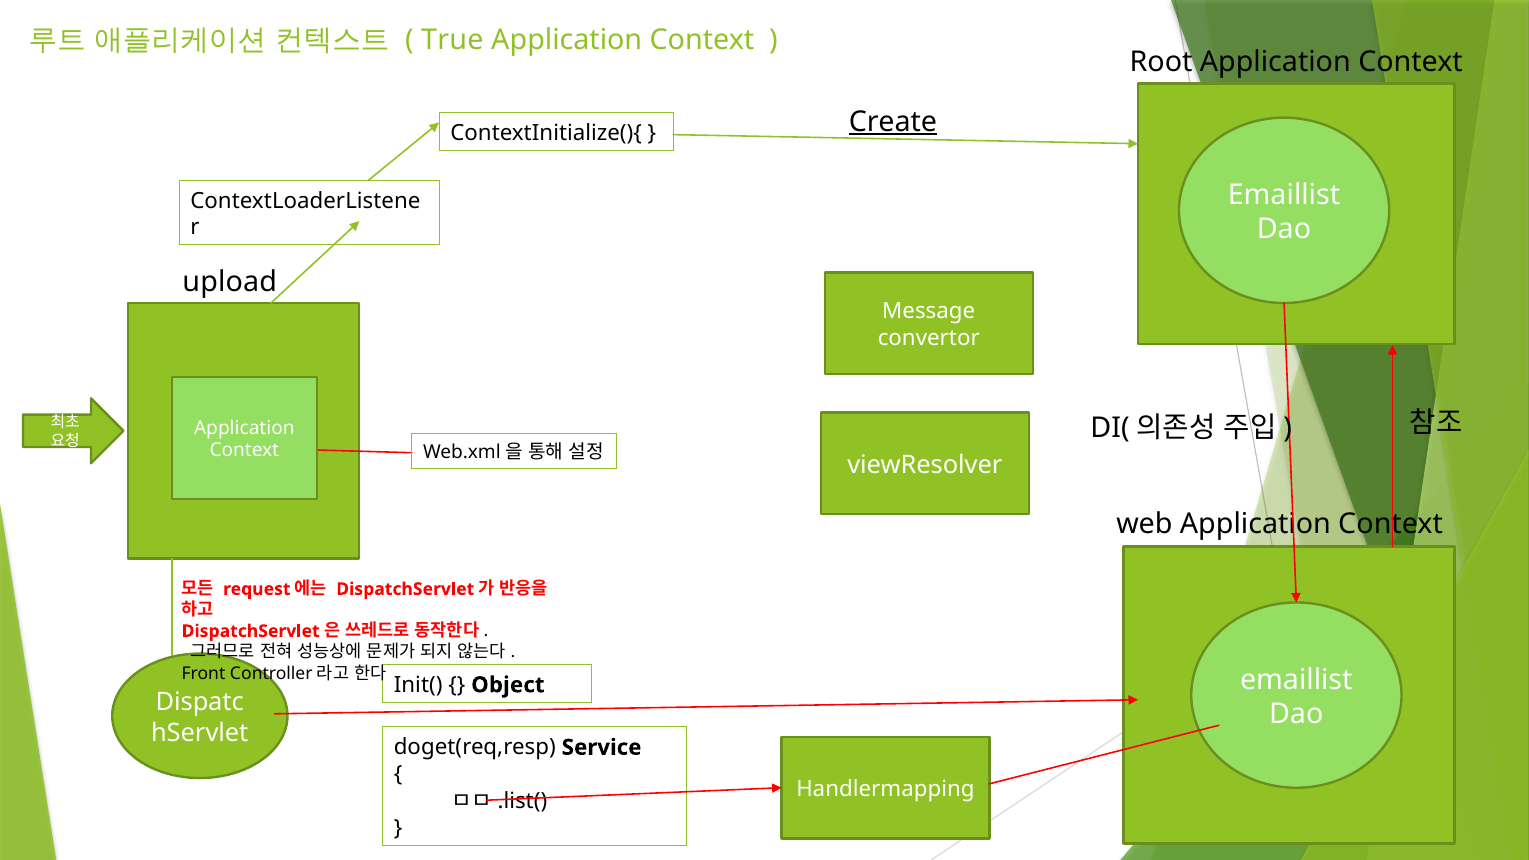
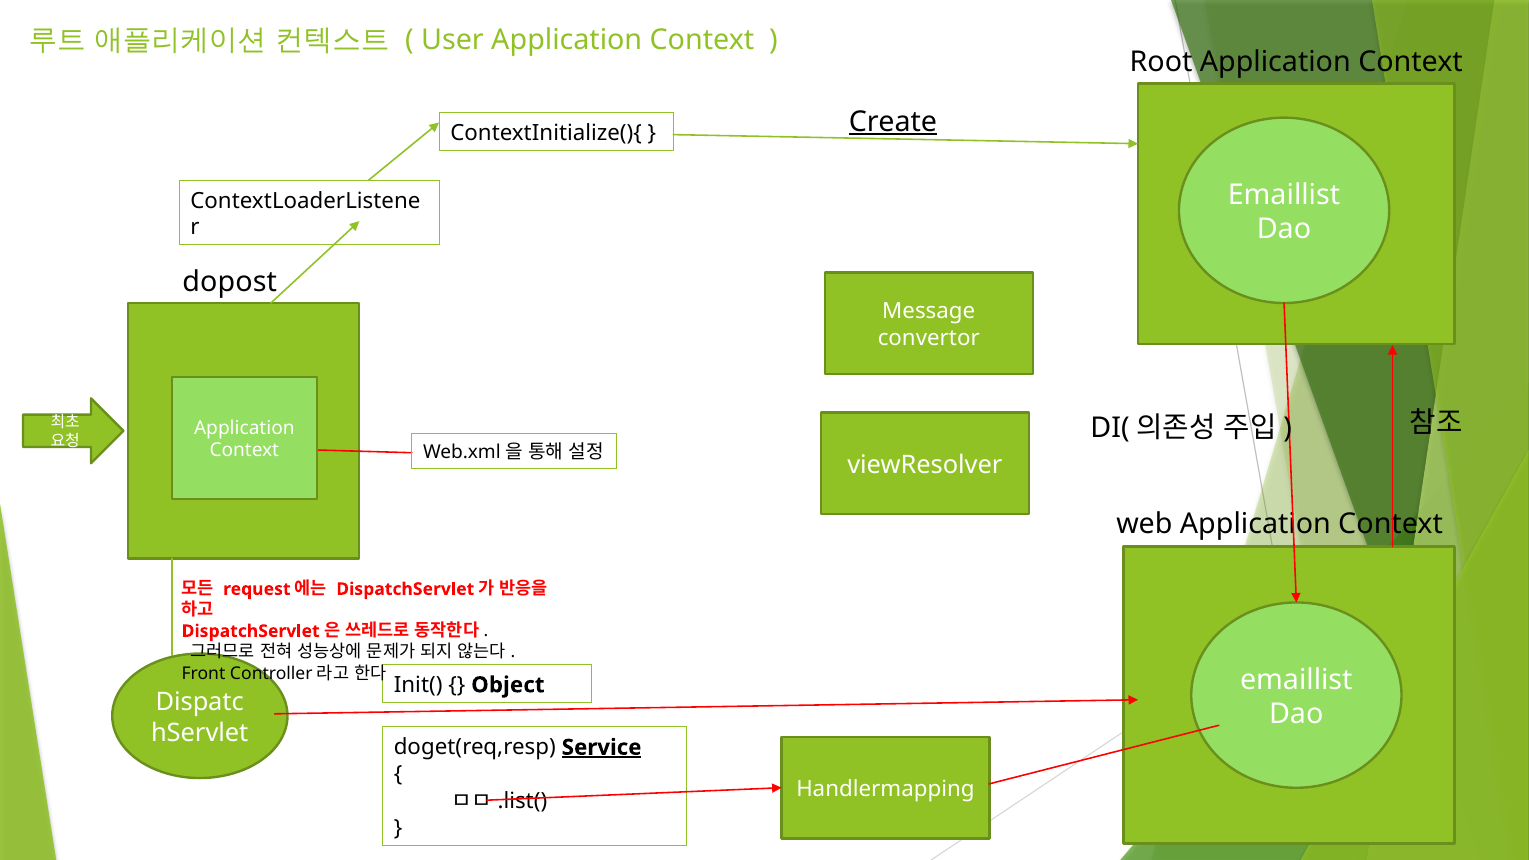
True: True -> User (452, 40)
upload: upload -> dopost (230, 282)
Service underline: none -> present (602, 747)
